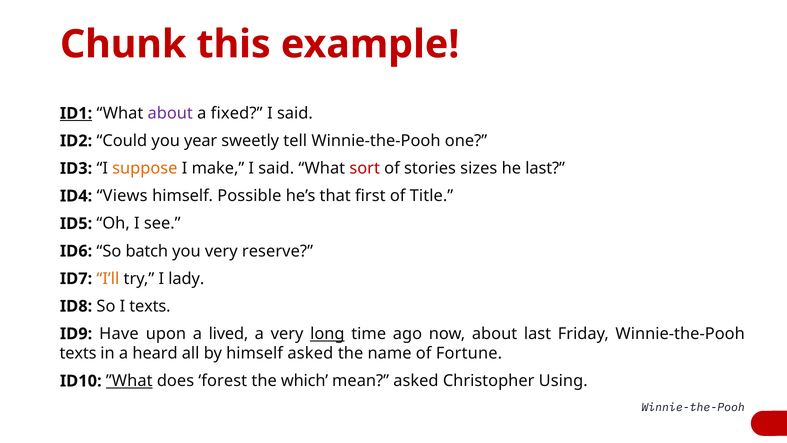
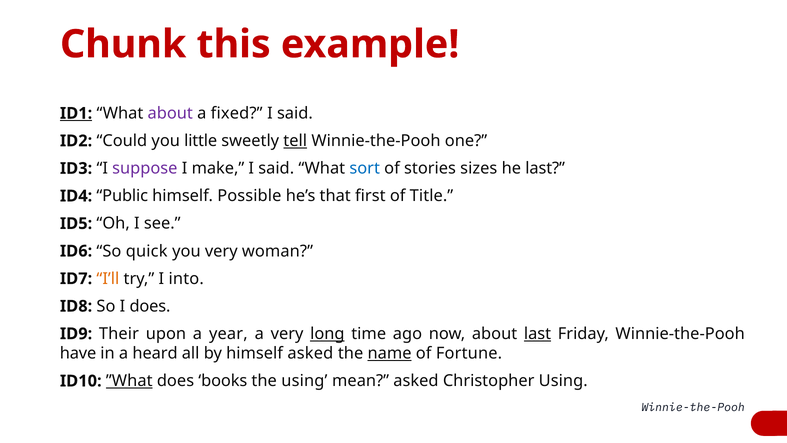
year: year -> little (201, 141)
tell underline: none -> present (295, 141)
suppose colour: orange -> purple (145, 168)
sort colour: red -> blue (365, 168)
Views: Views -> Public (122, 196)
batch: batch -> quick (147, 251)
reserve: reserve -> woman (277, 251)
lady: lady -> into (186, 278)
I texts: texts -> does (150, 306)
Have: Have -> Their (119, 334)
lived: lived -> year (228, 334)
last underline: none -> present (538, 334)
texts: texts -> have (78, 353)
name underline: none -> present (390, 353)
forest: forest -> books (223, 381)
the which: which -> using (304, 381)
